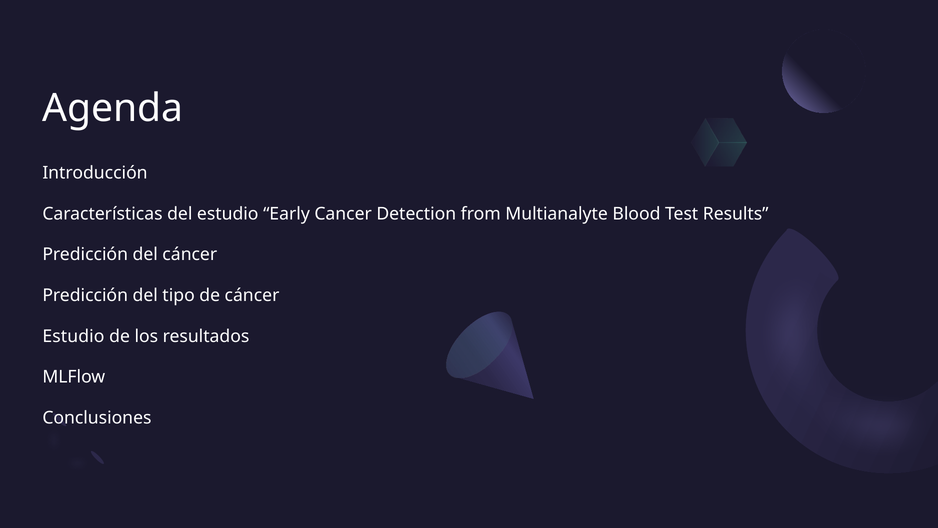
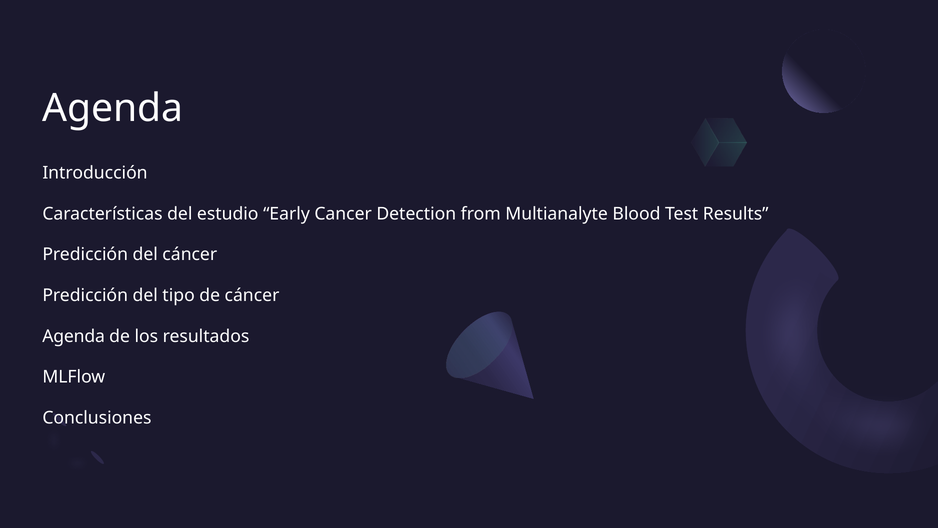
Estudio: Estudio -> Agenda (74, 336)
